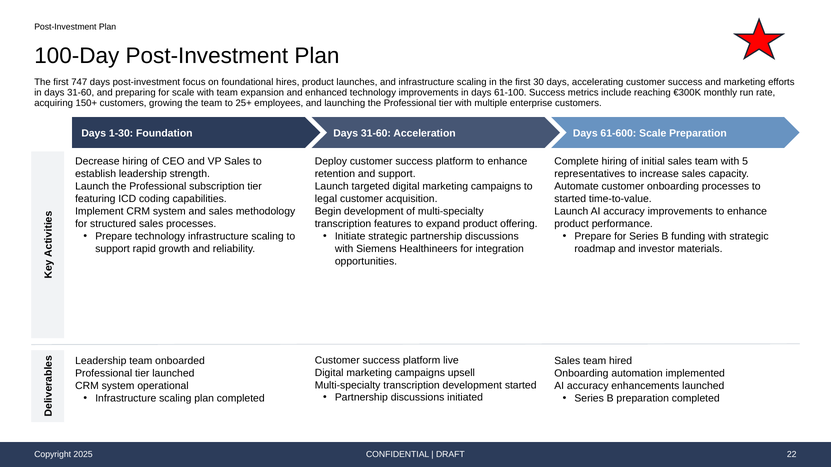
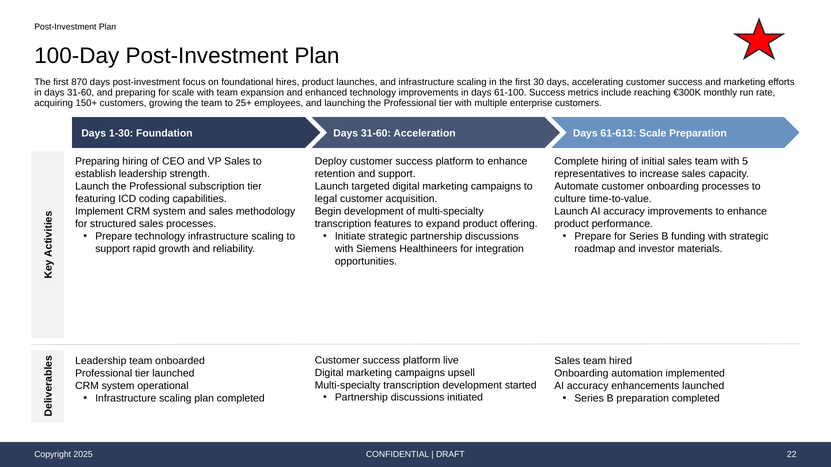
747: 747 -> 870 (79, 82)
61-600: 61-600 -> 61-613 (618, 133)
Decrease: Decrease -> Preparing (97, 162)
started: started -> culture (570, 199)
